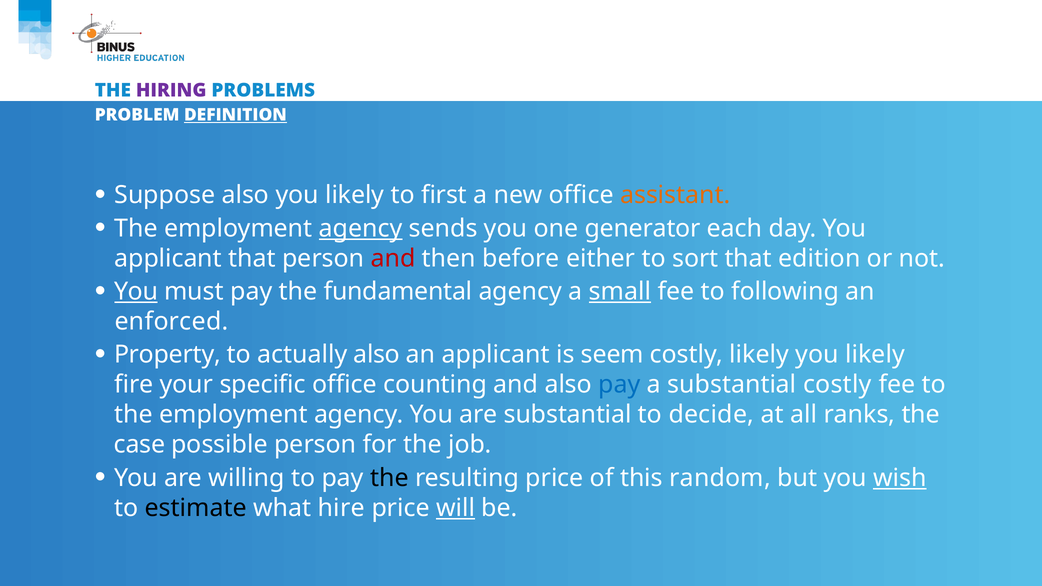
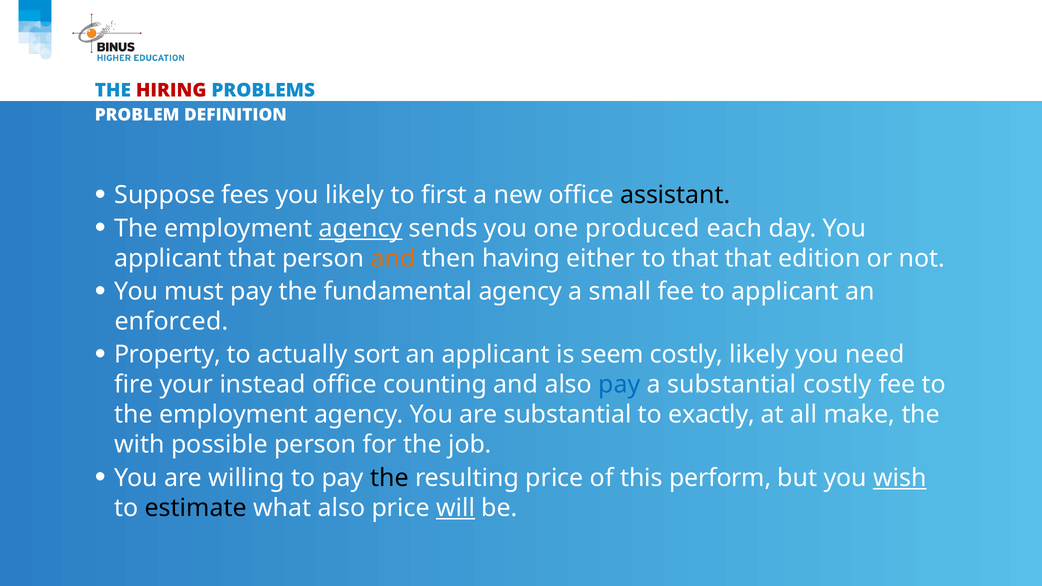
HIRING colour: purple -> red (171, 90)
DEFINITION underline: present -> none (235, 115)
Suppose also: also -> fees (245, 195)
assistant colour: orange -> black (675, 195)
generator: generator -> produced (642, 228)
and colour: red -> orange (393, 258)
before: before -> having (521, 258)
to sort: sort -> that (695, 258)
You underline: present -> none (136, 292)
small underline: present -> none (620, 292)
to following: following -> applicant (785, 292)
actually also: also -> sort (377, 355)
likely: likely -> need (875, 355)
specific: specific -> instead (263, 385)
decide: decide -> exactly (712, 415)
ranks: ranks -> make (859, 415)
case: case -> with (140, 445)
random: random -> perform (720, 478)
what hire: hire -> also (341, 508)
